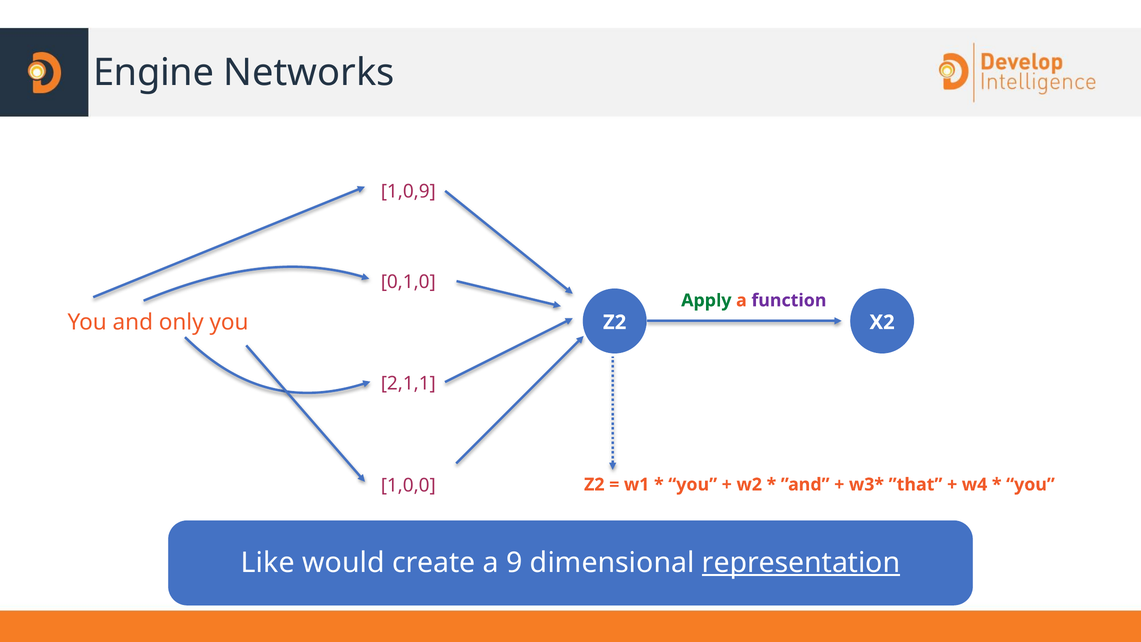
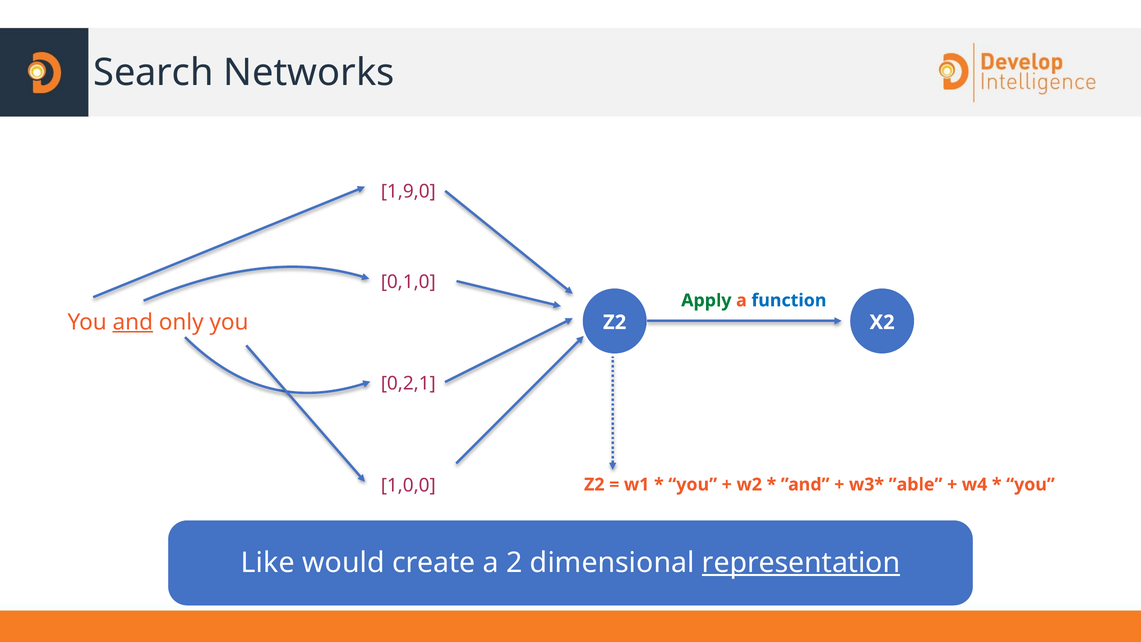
Engine: Engine -> Search (153, 73)
1,0,9: 1,0,9 -> 1,9,0 (408, 191)
function colour: purple -> blue (789, 300)
and underline: none -> present (133, 322)
2,1,1: 2,1,1 -> 0,2,1 (408, 384)
”that: ”that -> ”able (916, 484)
9: 9 -> 2 (514, 563)
